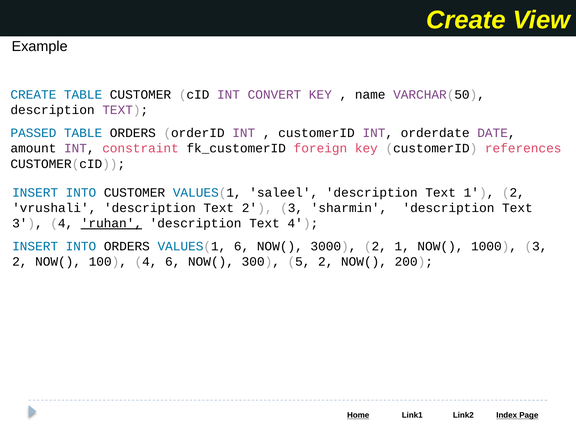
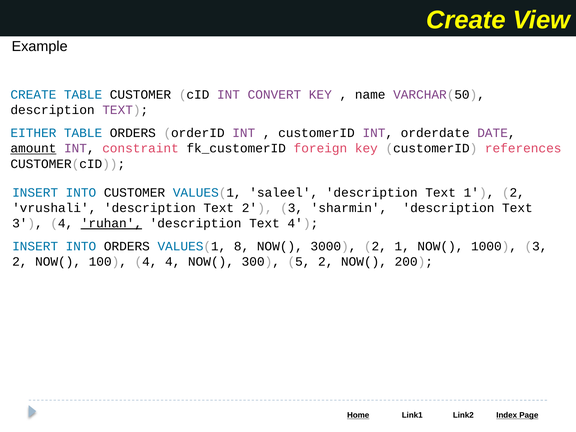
PASSED: PASSED -> EITHER (33, 133)
amount underline: none -> present (33, 148)
VALUES(1 6: 6 -> 8 (242, 246)
4 6: 6 -> 4 (173, 262)
